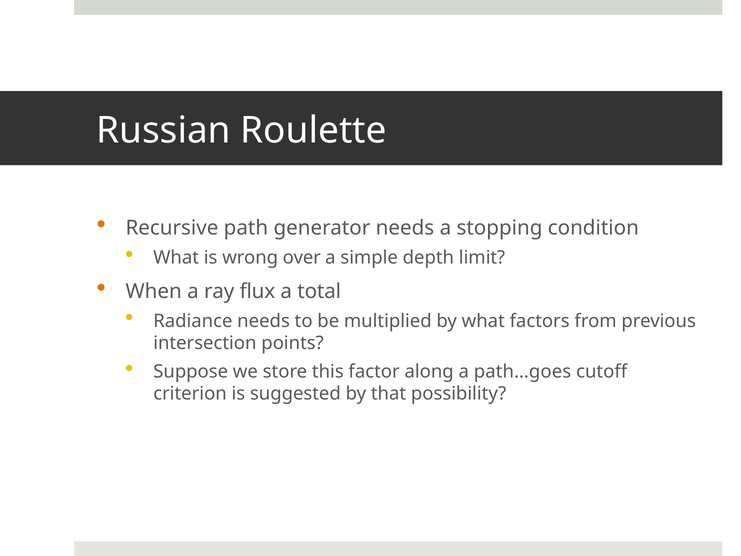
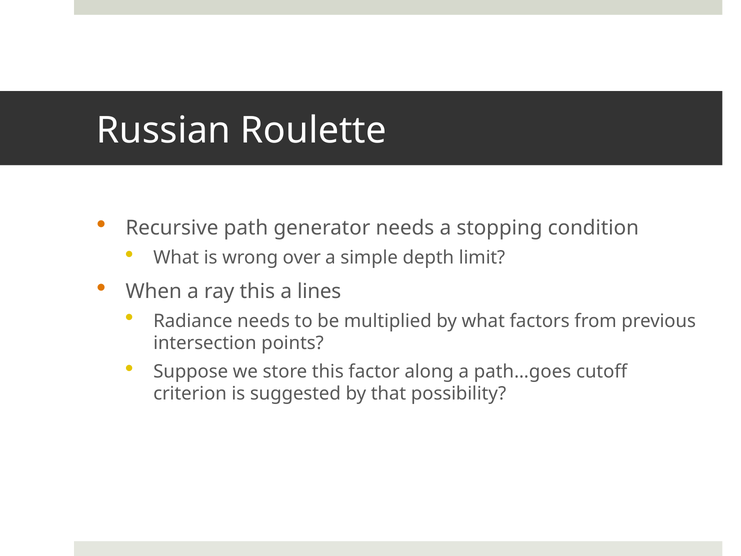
ray flux: flux -> this (257, 291)
total: total -> lines (319, 291)
